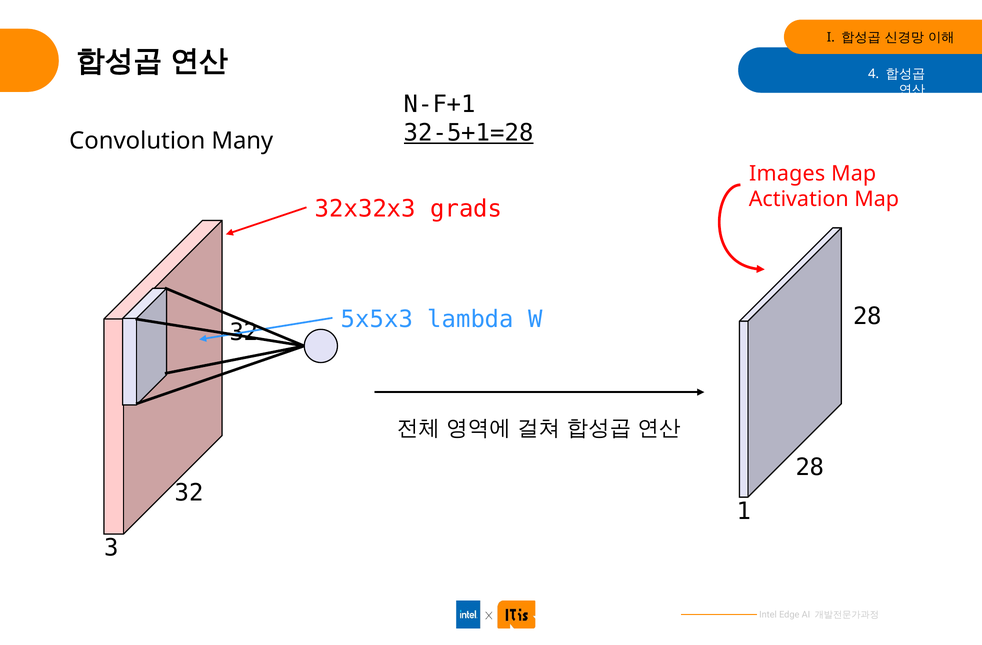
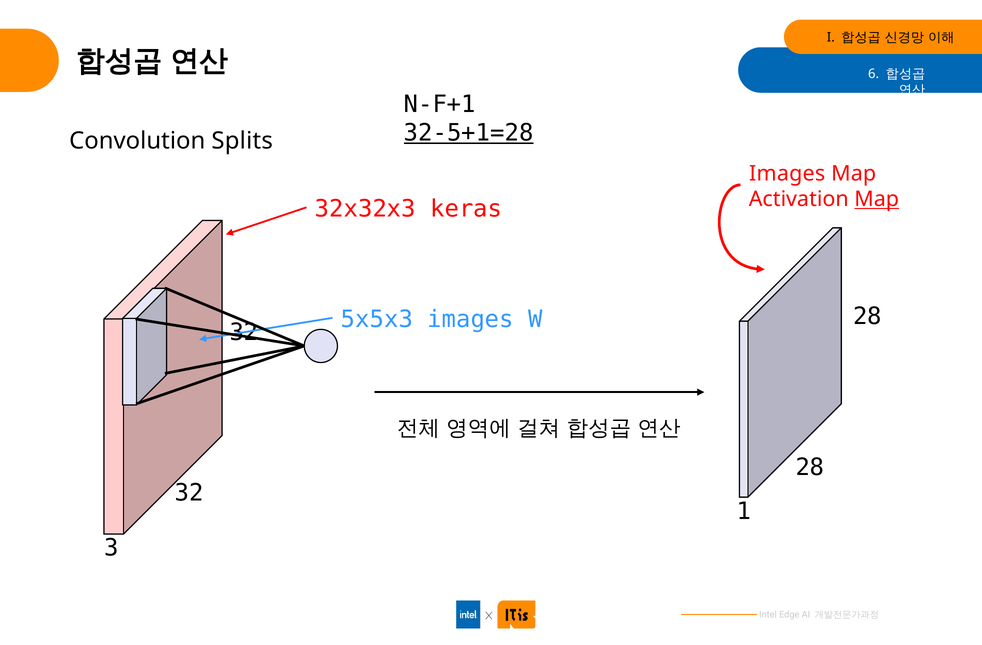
4: 4 -> 6 (874, 74)
Many: Many -> Splits (242, 141)
Map underline: none -> present (877, 199)
grads: grads -> keras (466, 209)
5x5x3 lambda: lambda -> images (471, 320)
